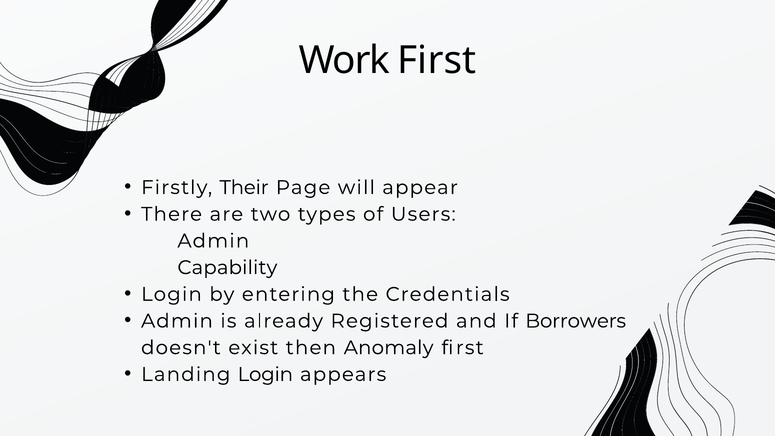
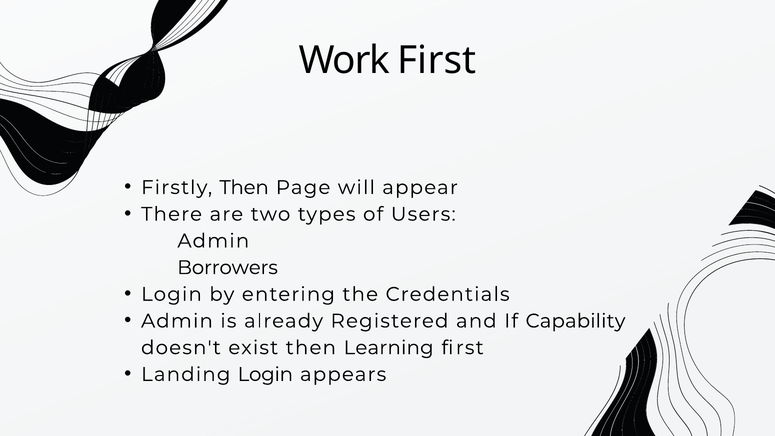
Firstly Their: Their -> Then (244, 187)
Capability: Capability -> Borrowers (228, 268)
Borrowers: Borrowers -> Capability (576, 321)
Anomaly: Anomaly -> Learning (389, 348)
